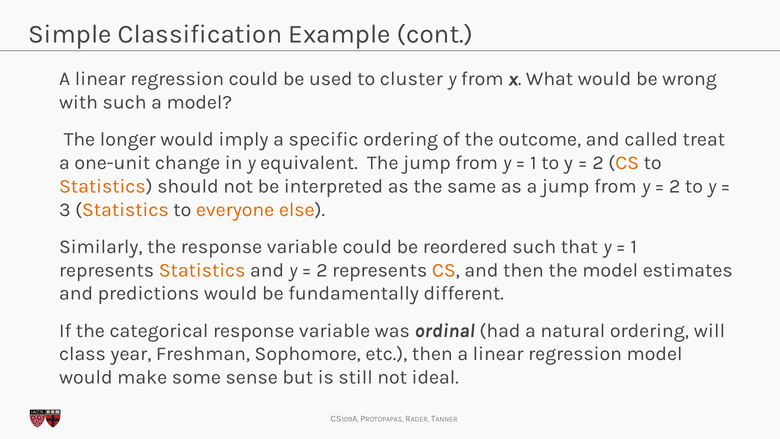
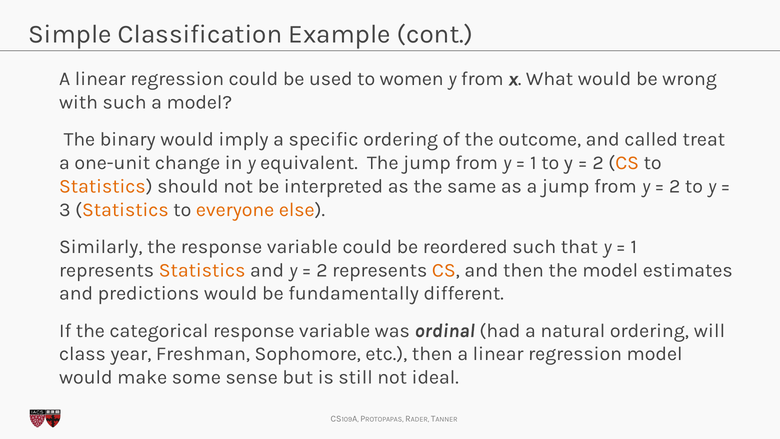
cluster: cluster -> women (412, 79)
longer: longer -> binary (128, 139)
